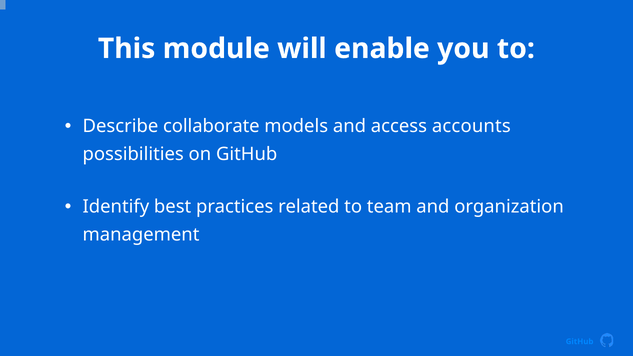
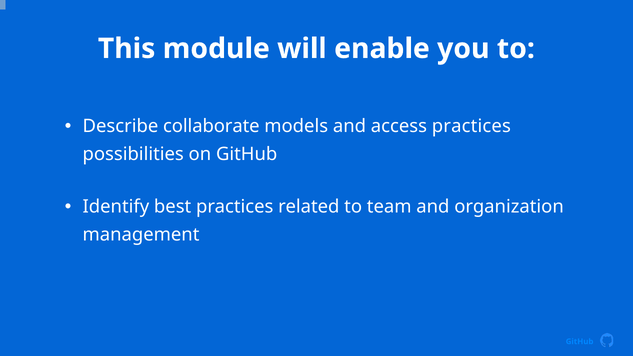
access accounts: accounts -> practices (471, 126)
